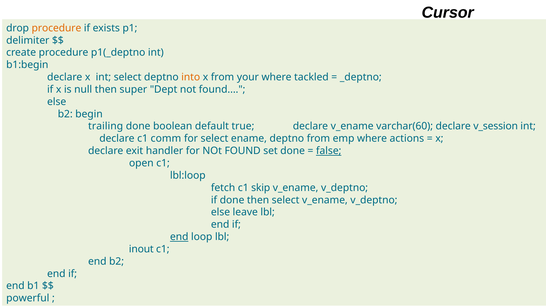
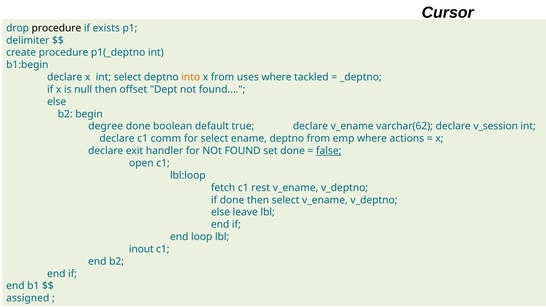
procedure colour: orange -> black (56, 28)
your: your -> uses (248, 77)
super: super -> offset (133, 89)
trailing: trailing -> degree (106, 126)
varchar(60: varchar(60 -> varchar(62 (405, 126)
skip: skip -> rest (261, 188)
end underline: present -> none (179, 237)
powerful: powerful -> assigned (28, 298)
